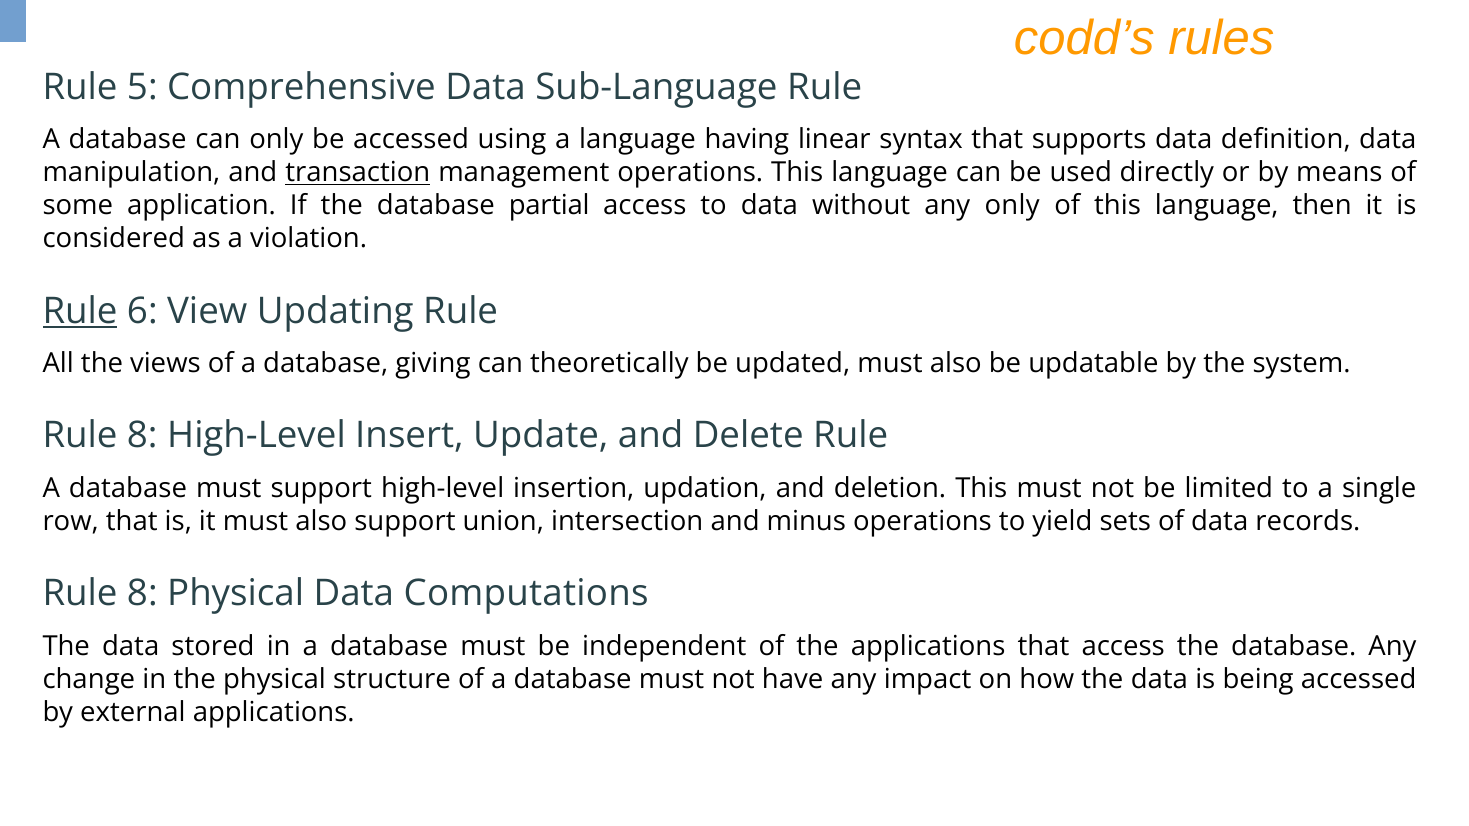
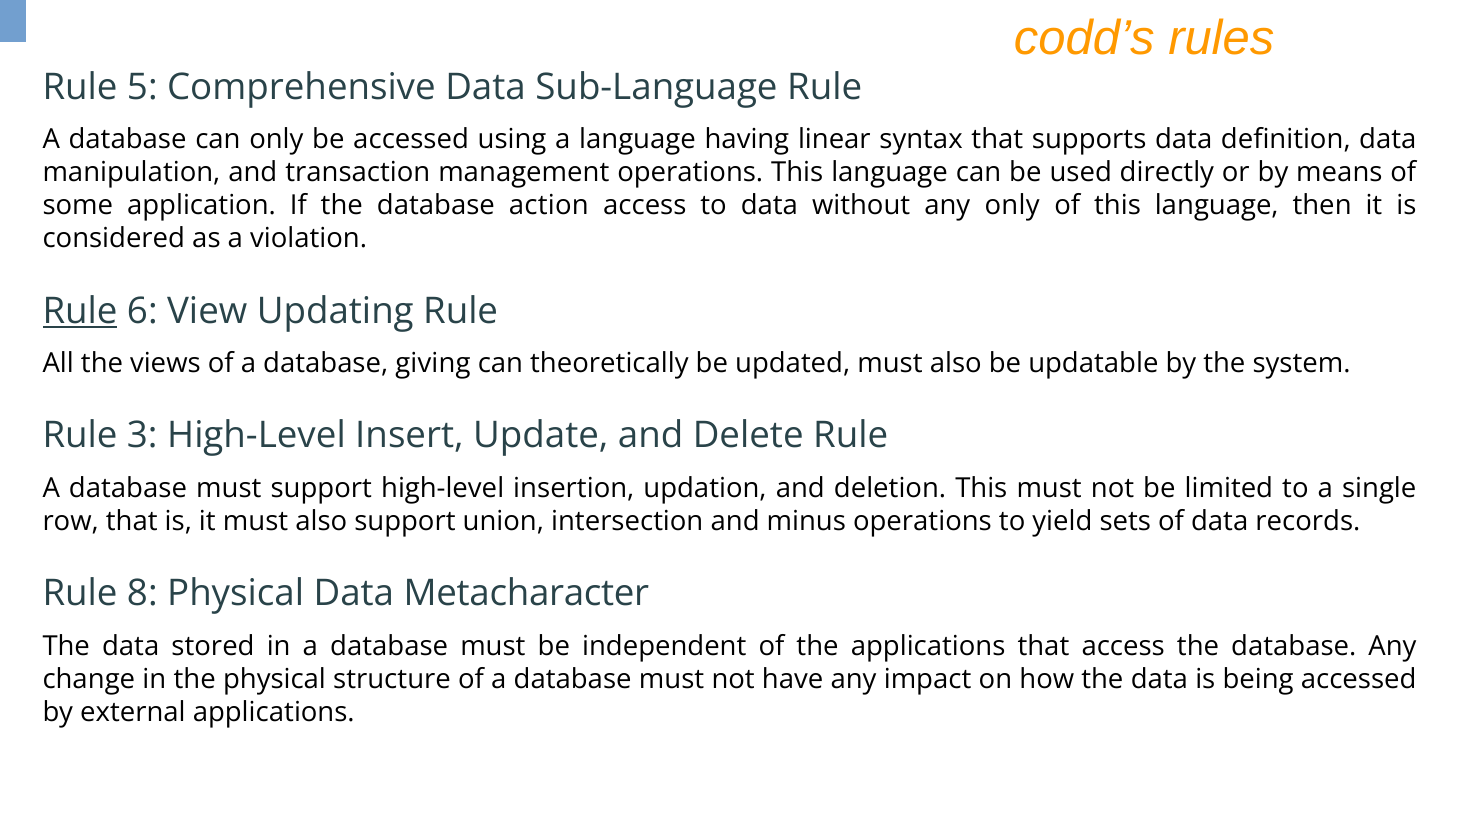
transaction underline: present -> none (358, 173)
partial: partial -> action (549, 206)
8: 8 -> 3 (142, 436)
Computations: Computations -> Metacharacter (526, 594)
